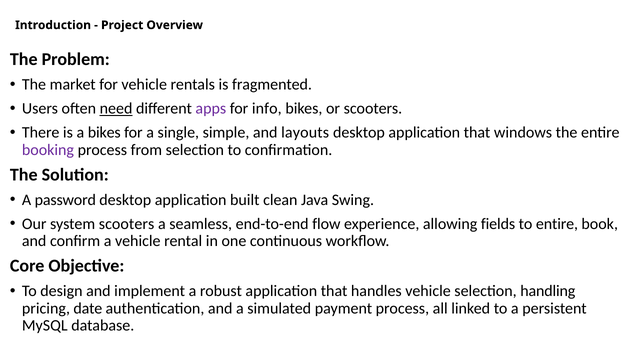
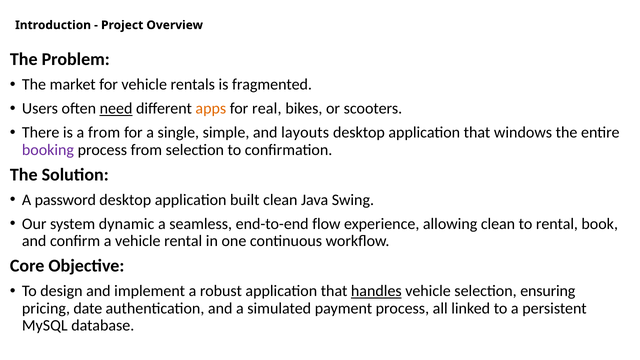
apps colour: purple -> orange (211, 109)
info: info -> real (267, 109)
a bikes: bikes -> from (104, 132)
system scooters: scooters -> dynamic (127, 224)
allowing fields: fields -> clean (498, 224)
to entire: entire -> rental (557, 224)
handles underline: none -> present (376, 291)
handling: handling -> ensuring (548, 291)
